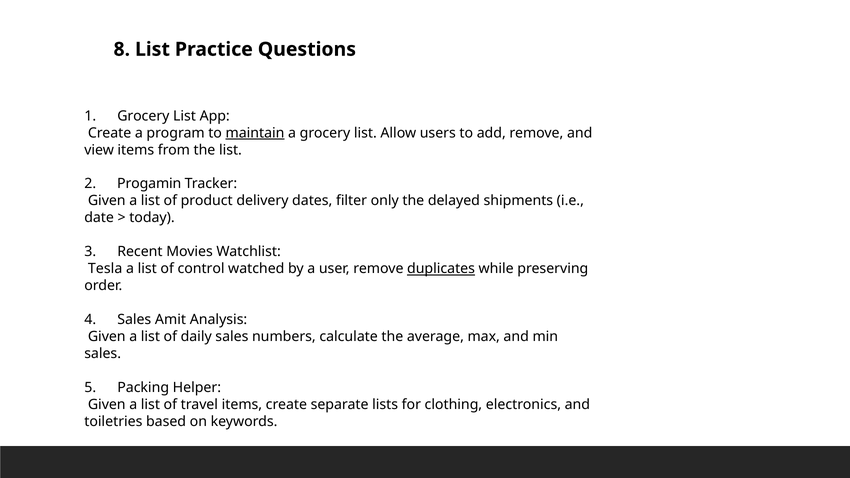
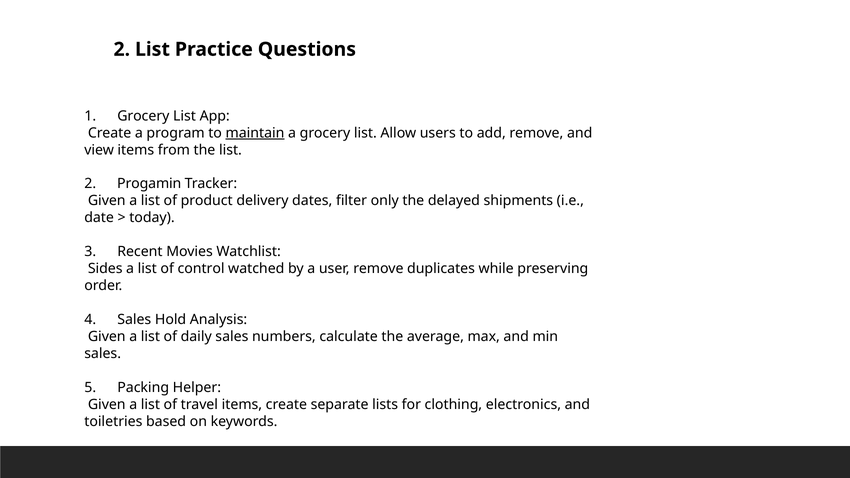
8: 8 -> 2 (122, 49)
Tesla: Tesla -> Sides (105, 269)
duplicates underline: present -> none (441, 269)
Amit: Amit -> Hold (171, 320)
